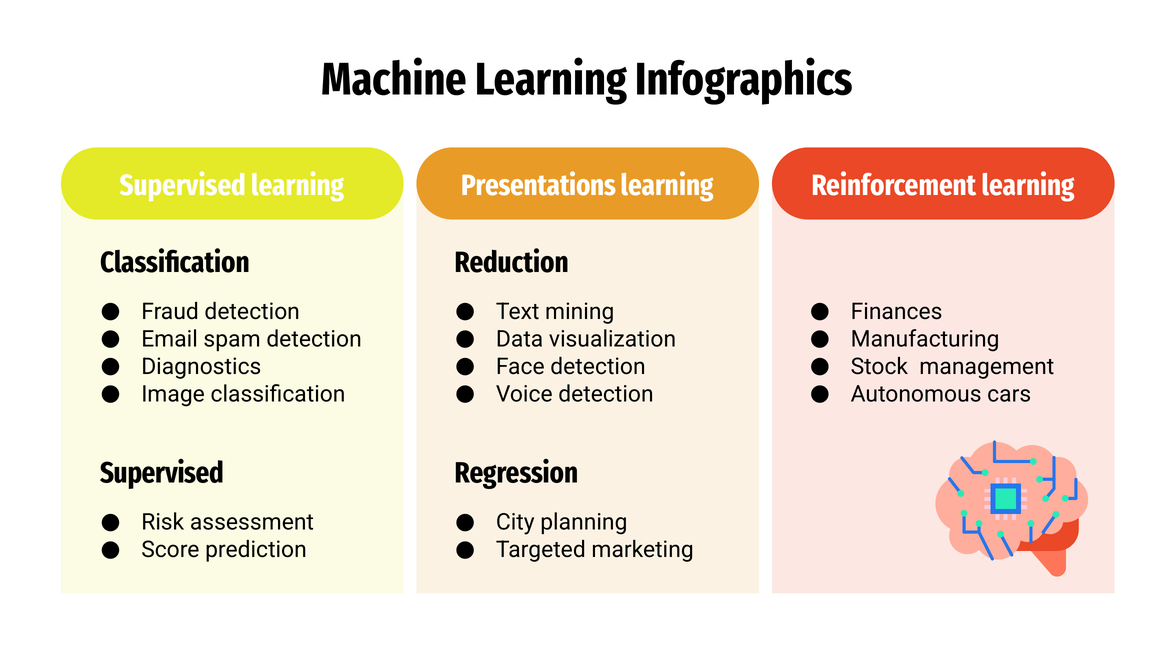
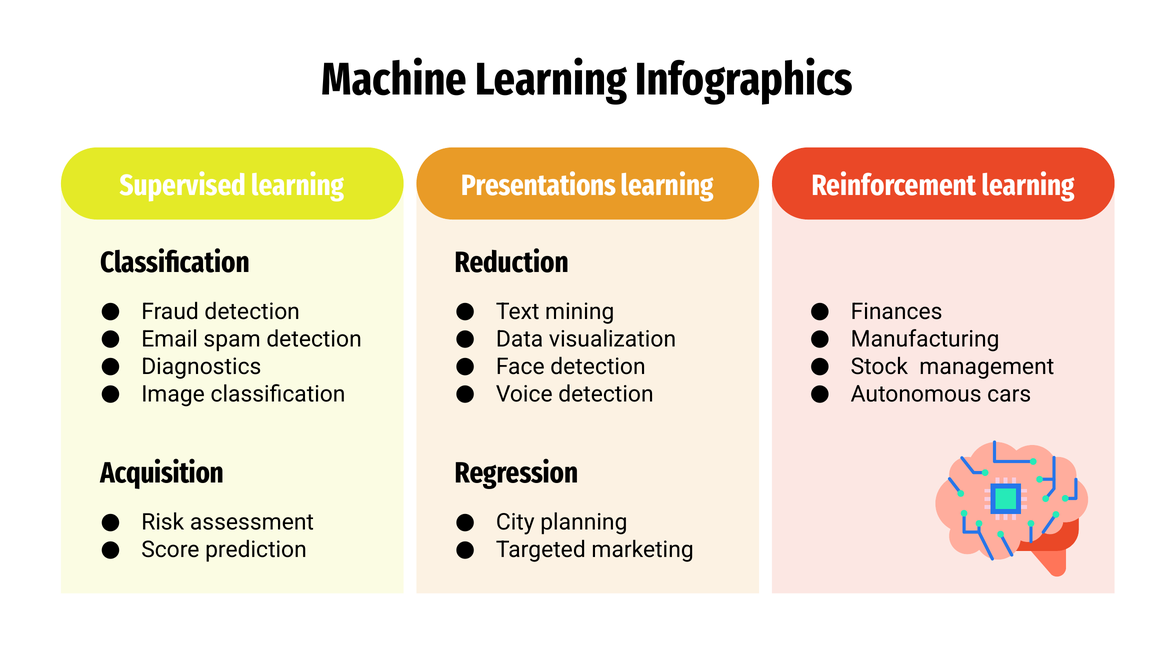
Supervised: Supervised -> Acquisition (162, 473)
